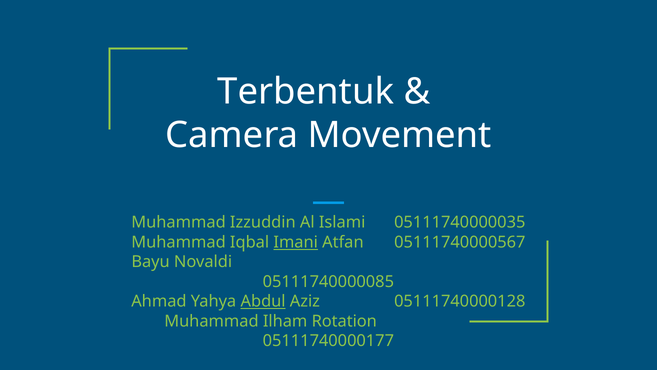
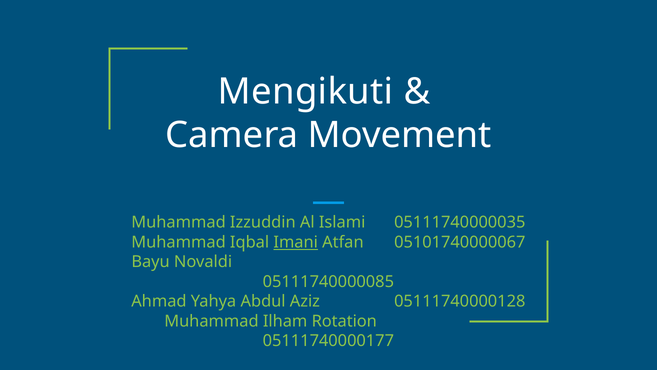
Terbentuk: Terbentuk -> Mengikuti (306, 91)
05111740000567: 05111740000567 -> 05101740000067 (460, 242)
Abdul underline: present -> none (263, 301)
